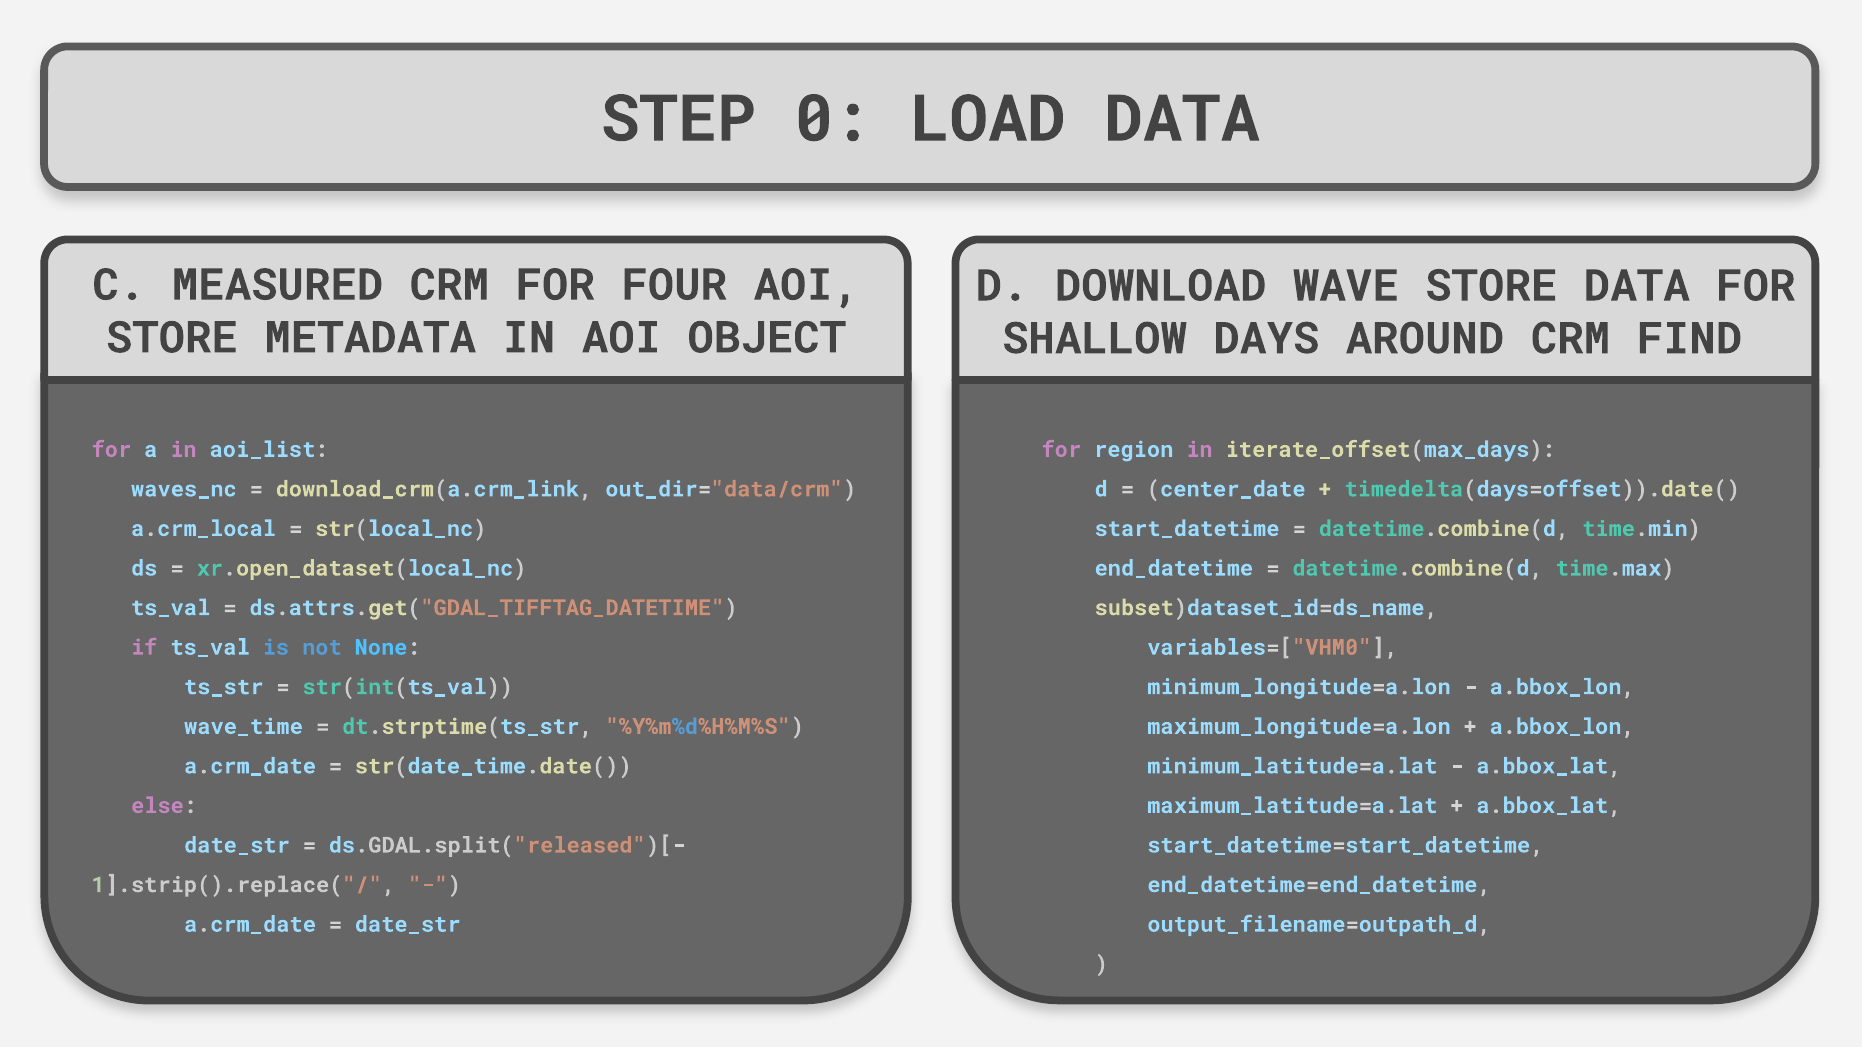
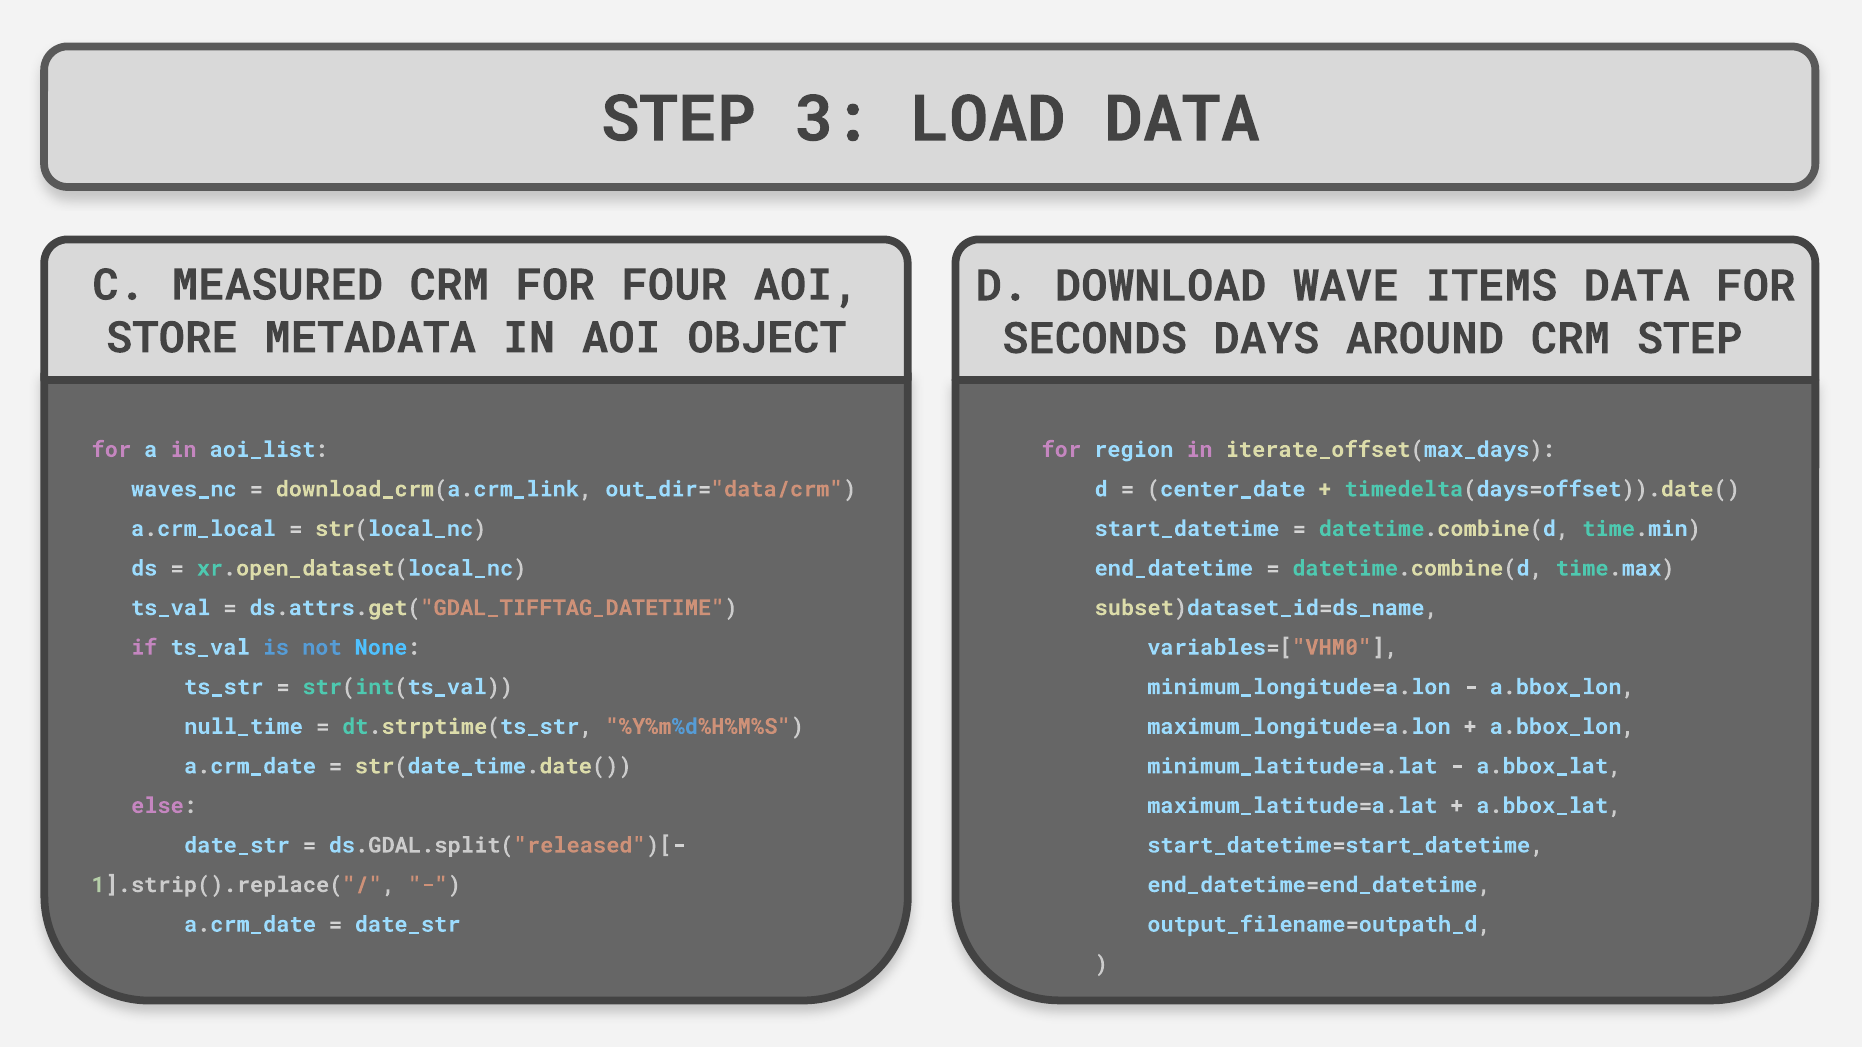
0: 0 -> 3 (833, 119)
WAVE STORE: STORE -> ITEMS (1491, 286)
SHALLOW: SHALLOW -> SECONDS (1095, 339)
CRM FIND: FIND -> STEP (1689, 339)
wave_time: wave_time -> null_time (243, 727)
